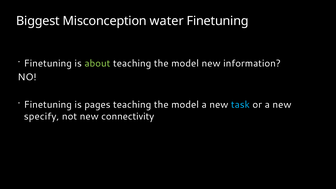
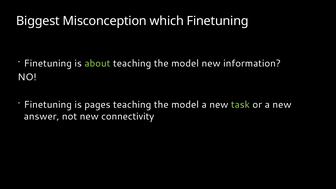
water: water -> which (167, 21)
task colour: light blue -> light green (240, 105)
specify: specify -> answer (42, 116)
